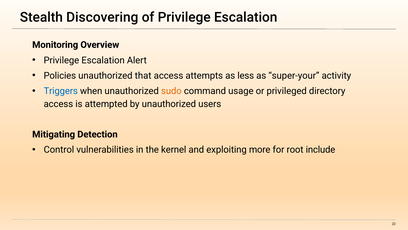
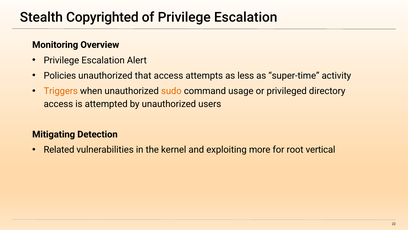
Discovering: Discovering -> Copyrighted (102, 17)
super-your: super-your -> super-time (294, 76)
Triggers colour: blue -> orange (61, 91)
Control: Control -> Related (59, 150)
include: include -> vertical (321, 150)
